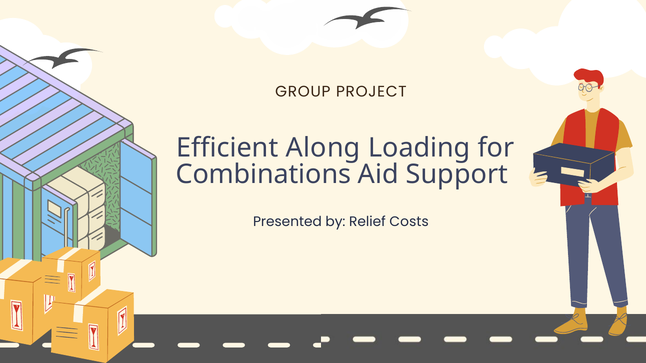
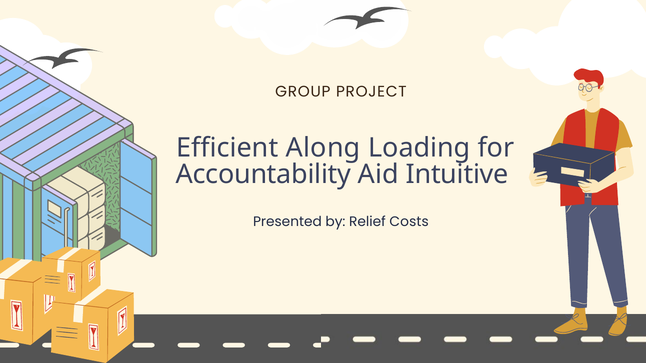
Combinations: Combinations -> Accountability (263, 174)
Support: Support -> Intuitive (457, 174)
